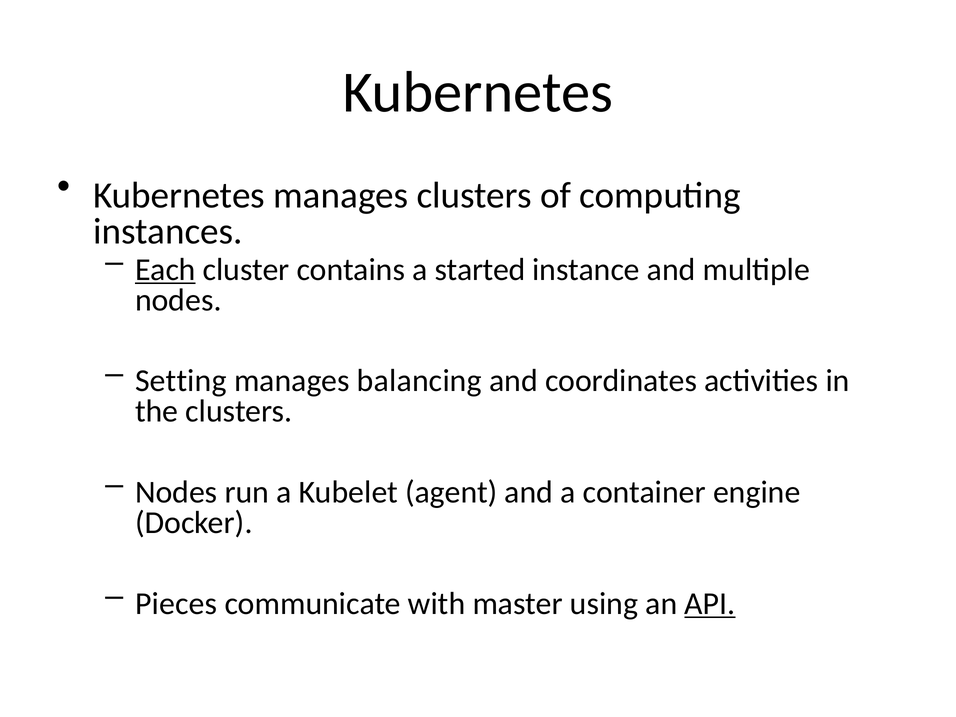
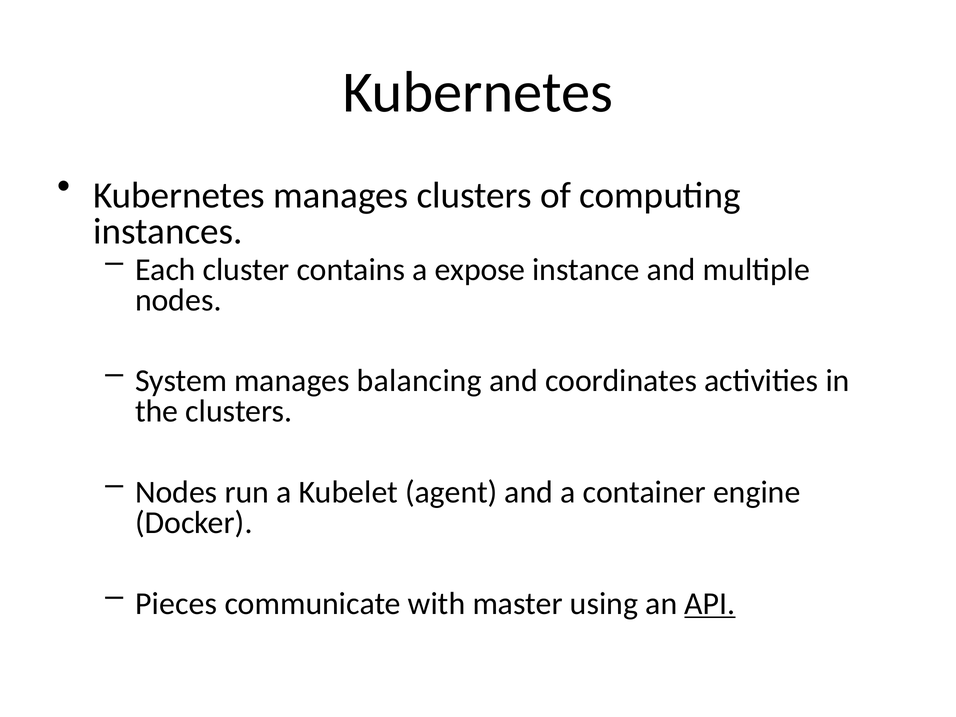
Each underline: present -> none (165, 270)
started: started -> expose (480, 270)
Setting: Setting -> System (181, 381)
